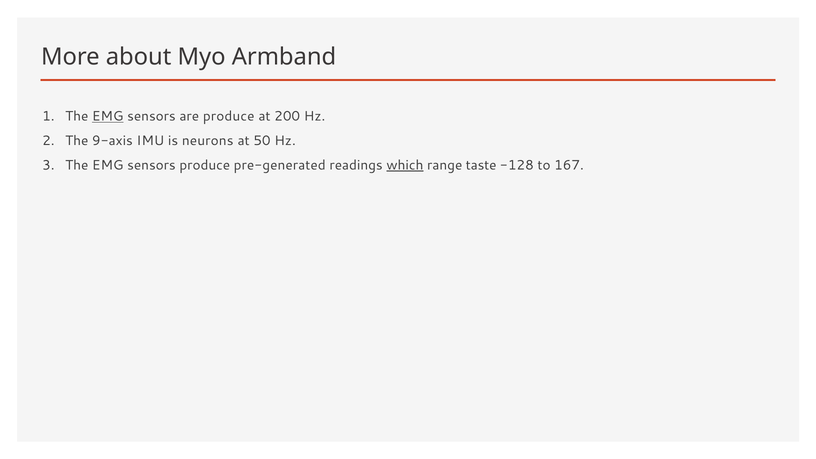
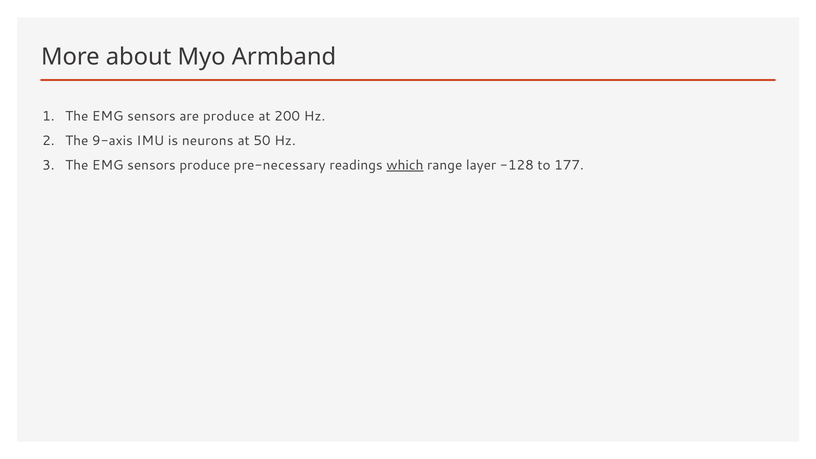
EMG underline: present -> none (108, 116)
pre-generated: pre-generated -> pre-necessary (280, 165)
taste: taste -> layer (481, 165)
167: 167 -> 177 (569, 165)
